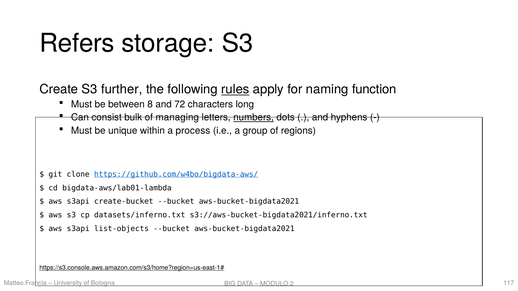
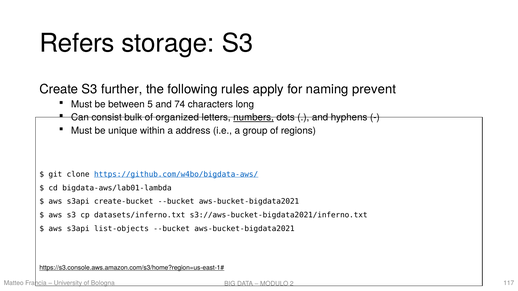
rules underline: present -> none (235, 89)
function: function -> prevent (374, 89)
8: 8 -> 5 (150, 104)
72: 72 -> 74 (180, 104)
managing: managing -> organized (177, 118)
process: process -> address (193, 131)
